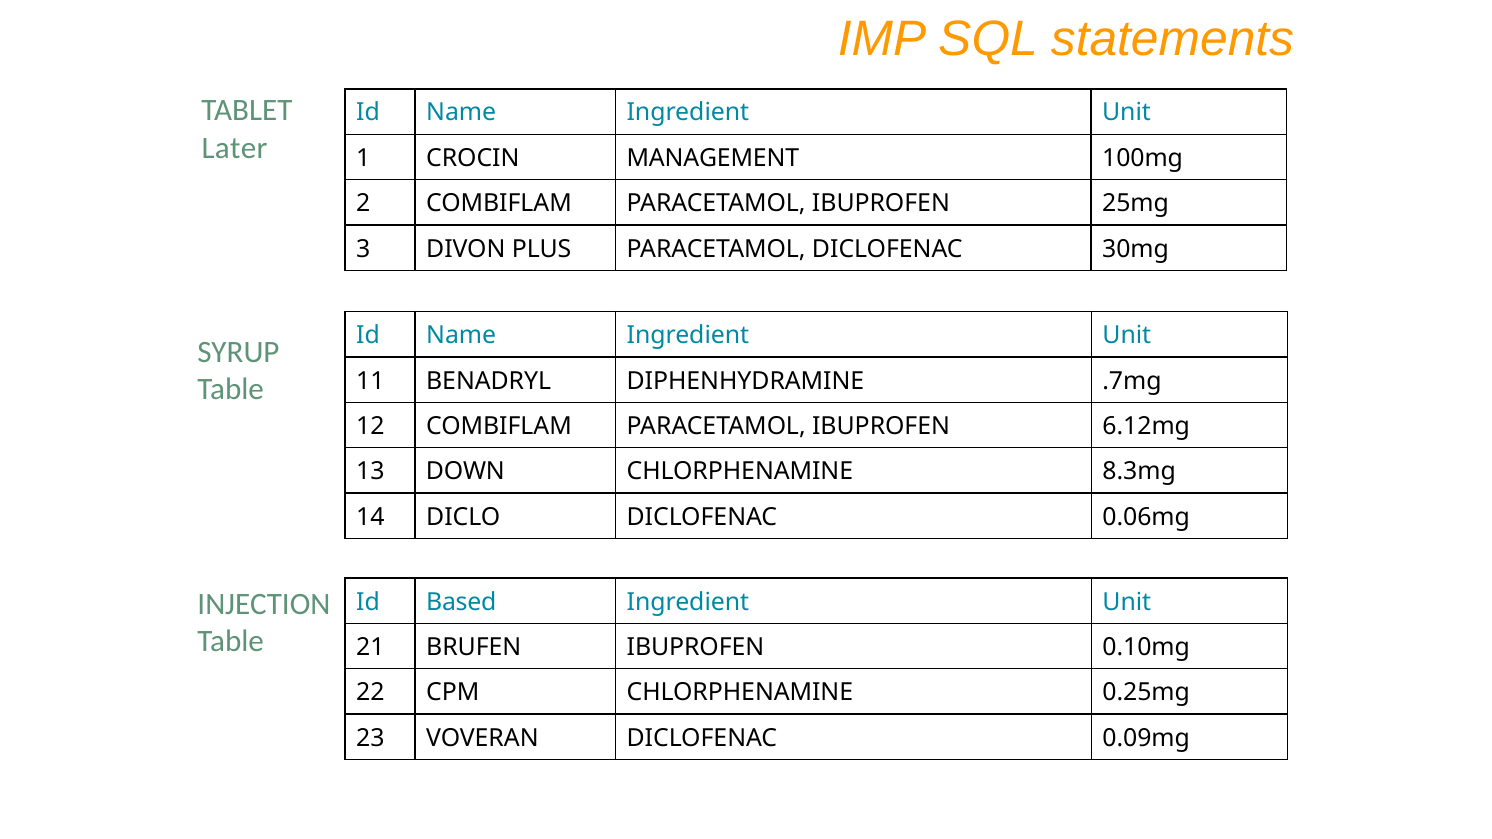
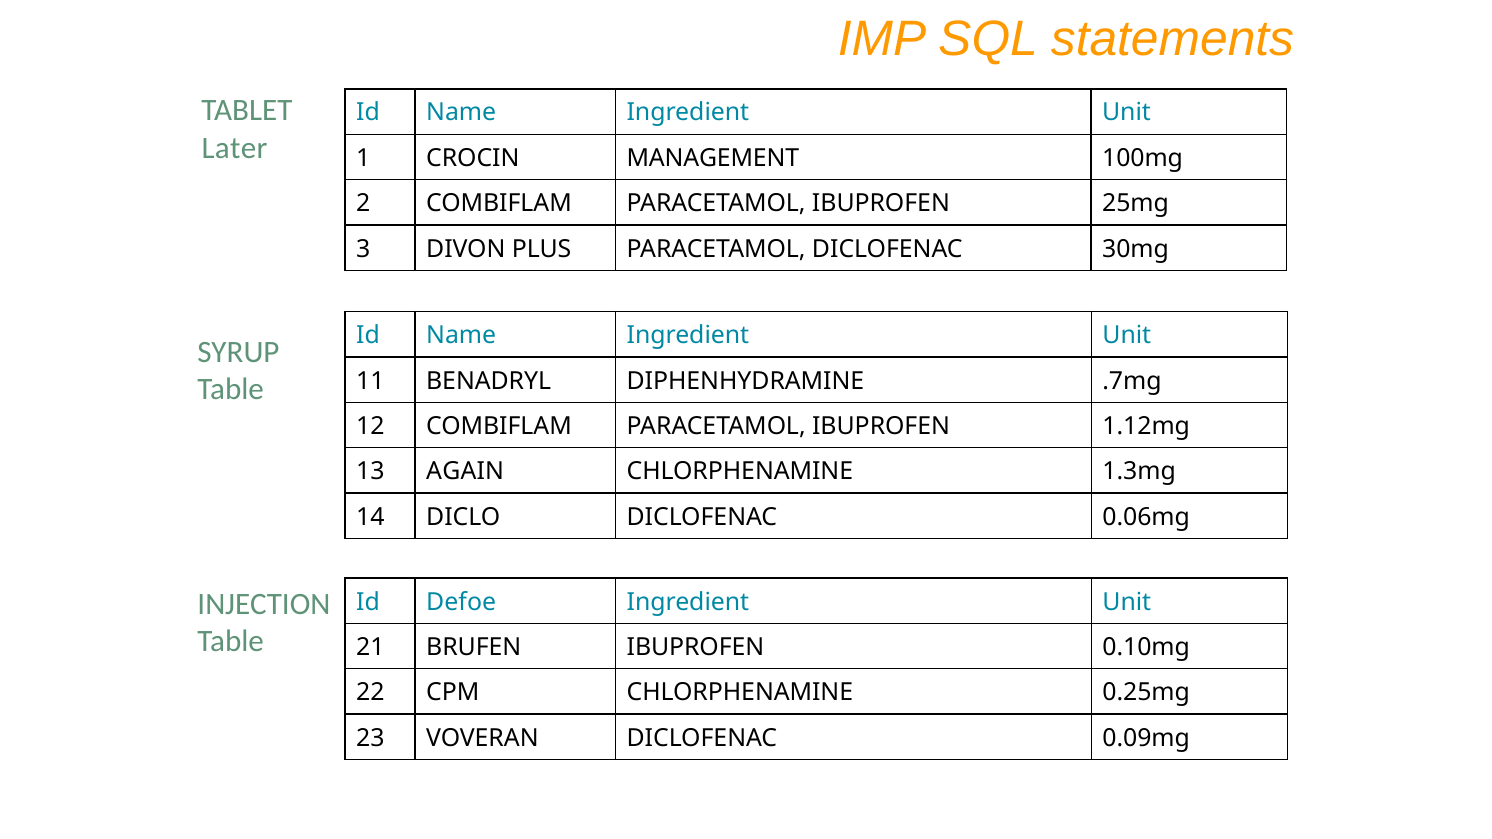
6.12mg: 6.12mg -> 1.12mg (1146, 426)
DOWN: DOWN -> AGAIN (465, 472)
8.3mg: 8.3mg -> 1.3mg (1139, 472)
Based: Based -> Defoe (461, 602)
